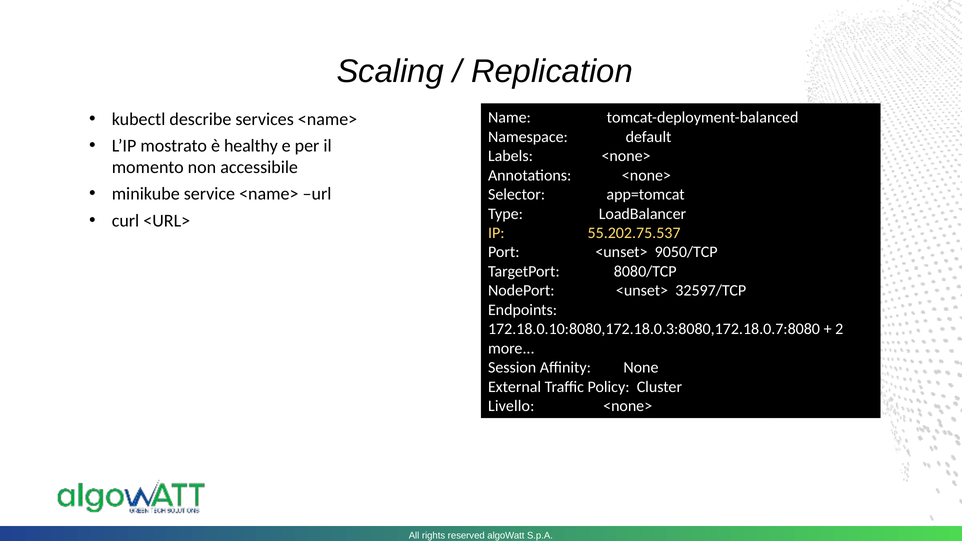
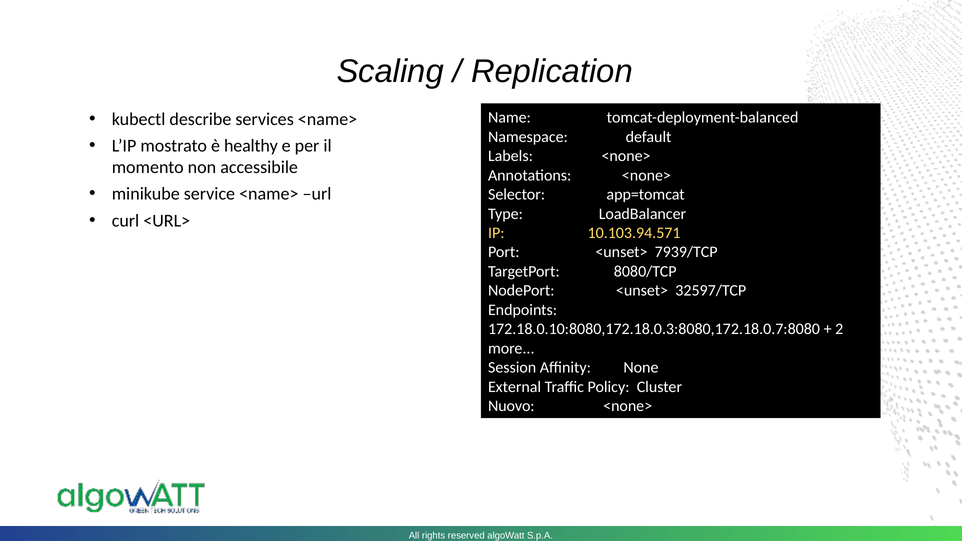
55.202.75.537: 55.202.75.537 -> 10.103.94.571 (634, 233)
9050/TCP: 9050/TCP -> 7939/TCP (686, 252)
Livello: Livello -> Nuovo (511, 406)
